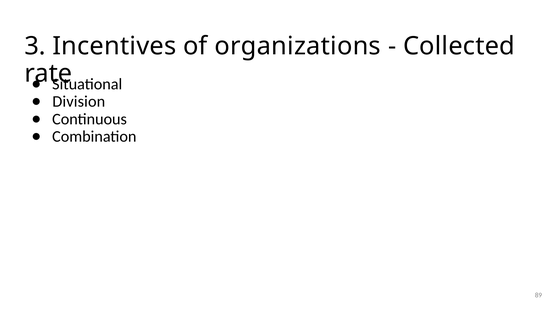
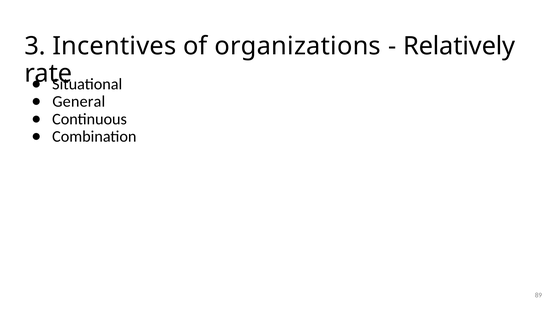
Collected: Collected -> Relatively (459, 46)
Division: Division -> General (79, 102)
